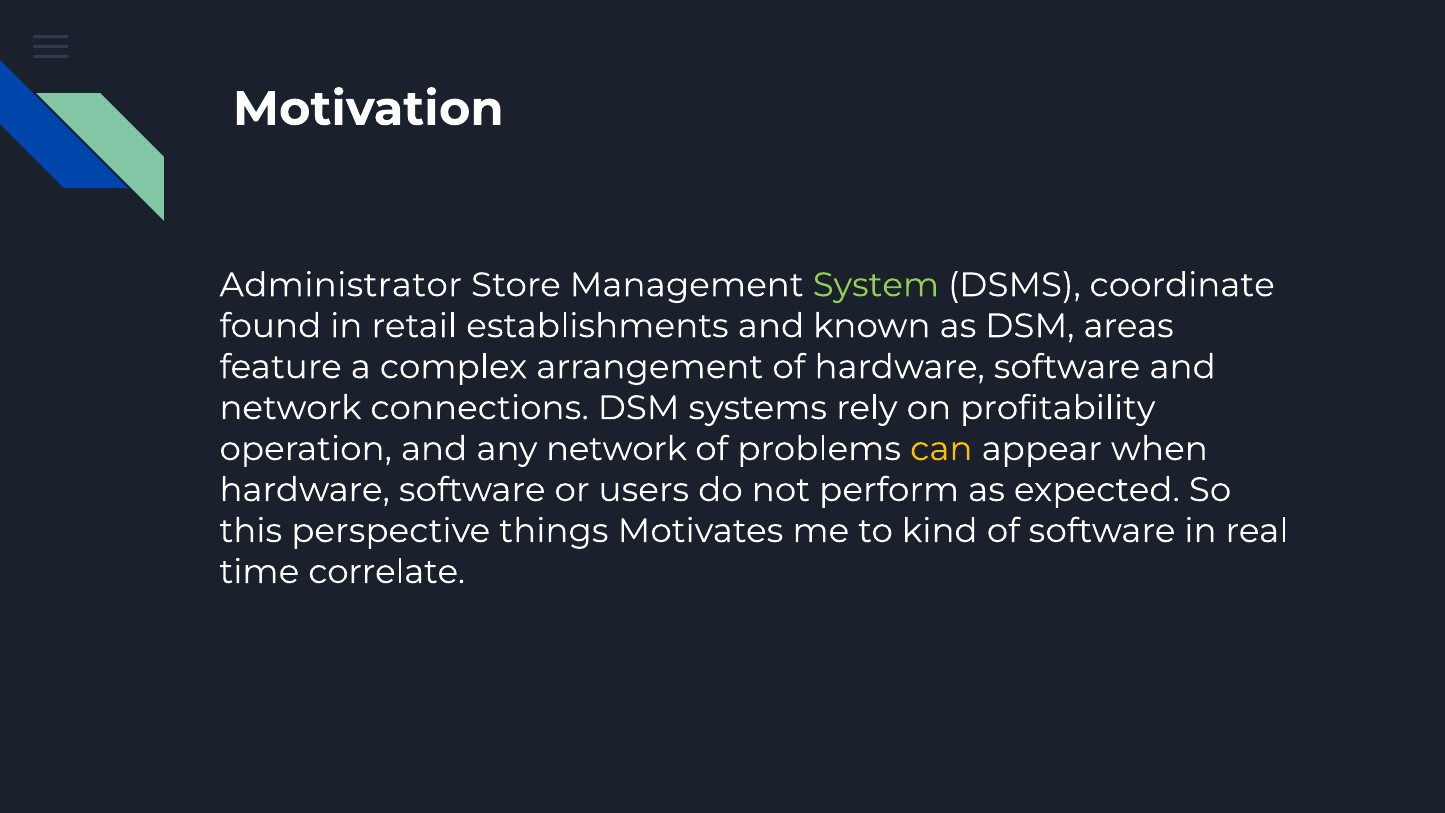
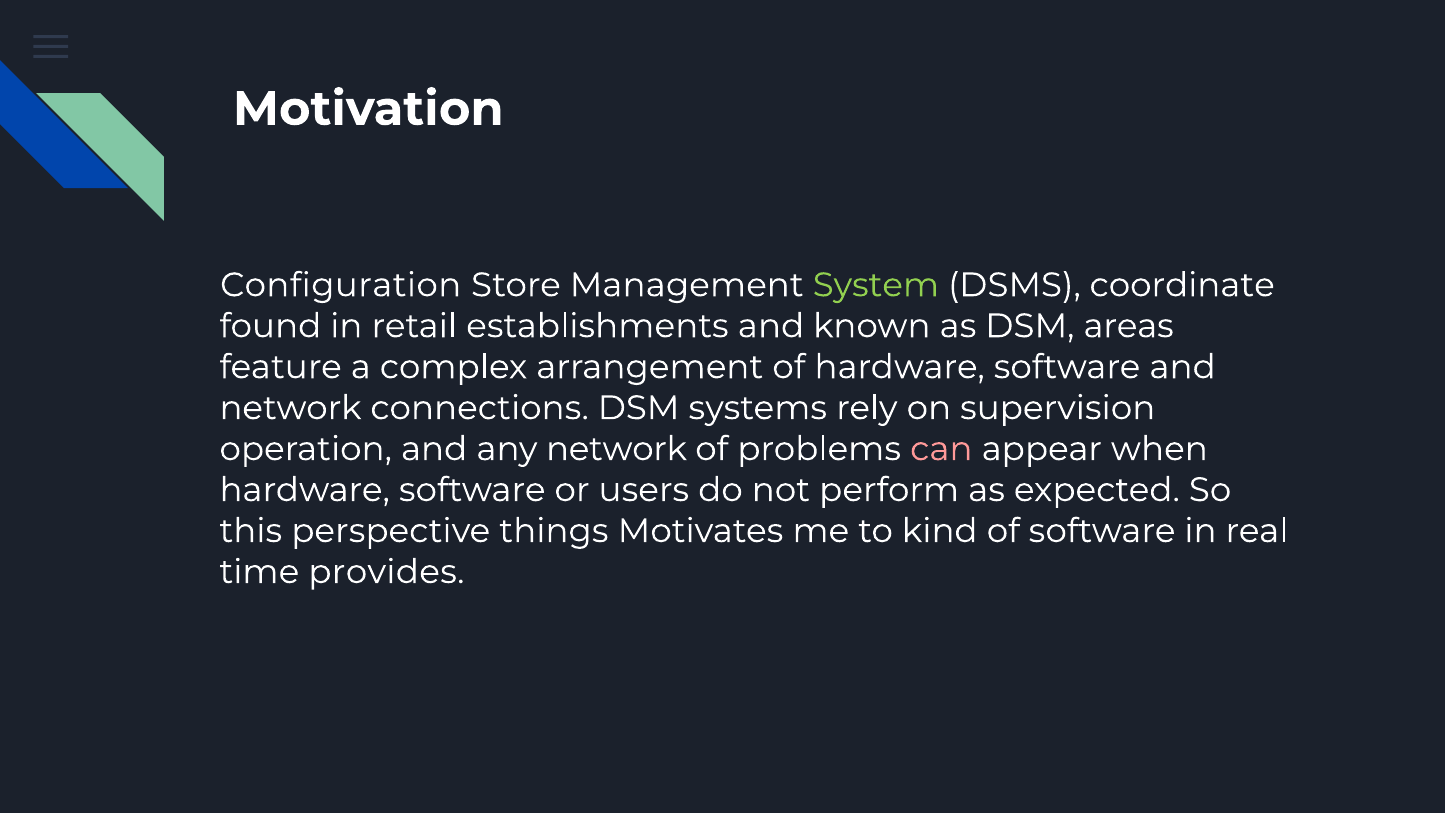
Administrator: Administrator -> Configuration (341, 285)
profitability: profitability -> supervision (1058, 408)
can colour: yellow -> pink (941, 449)
correlate: correlate -> provides (386, 572)
